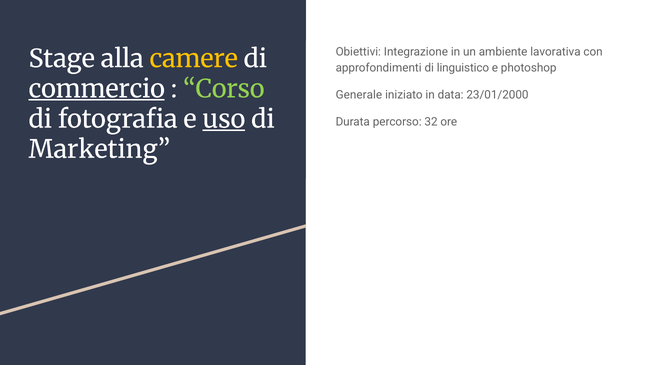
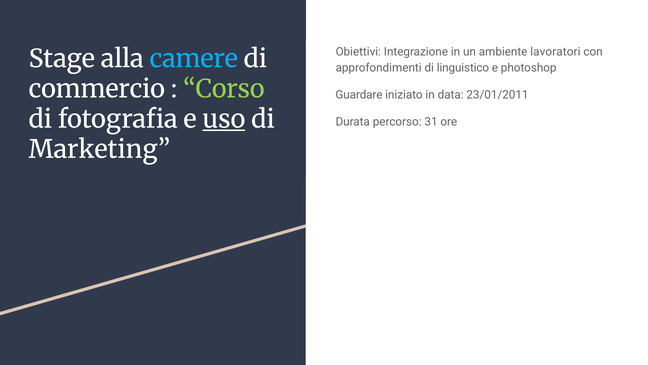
lavorativa: lavorativa -> lavoratori (555, 52)
camere colour: yellow -> light blue (194, 59)
commercio underline: present -> none (97, 89)
Generale: Generale -> Guardare (359, 95)
23/01/2000: 23/01/2000 -> 23/01/2011 (497, 95)
32: 32 -> 31 (431, 122)
